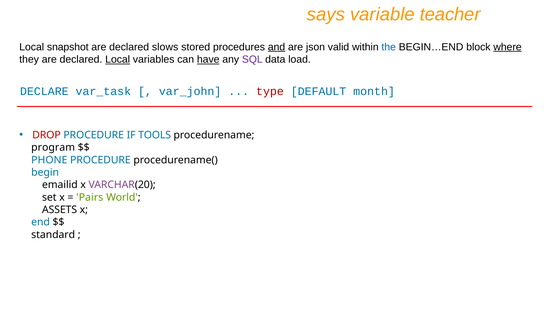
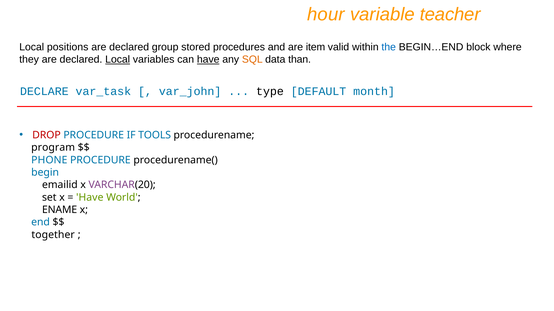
says: says -> hour (326, 14)
snapshot: snapshot -> positions (68, 47)
slows: slows -> group (165, 47)
and underline: present -> none (277, 47)
json: json -> item (316, 47)
where underline: present -> none (508, 47)
SQL colour: purple -> orange (252, 60)
load: load -> than (300, 60)
type colour: red -> black (270, 92)
Pairs: Pairs -> Have (90, 198)
ASSETS: ASSETS -> ENAME (60, 210)
standard: standard -> together (53, 235)
